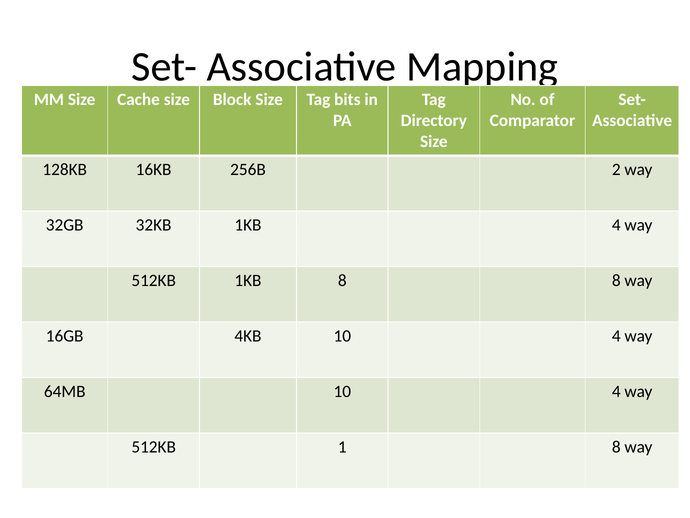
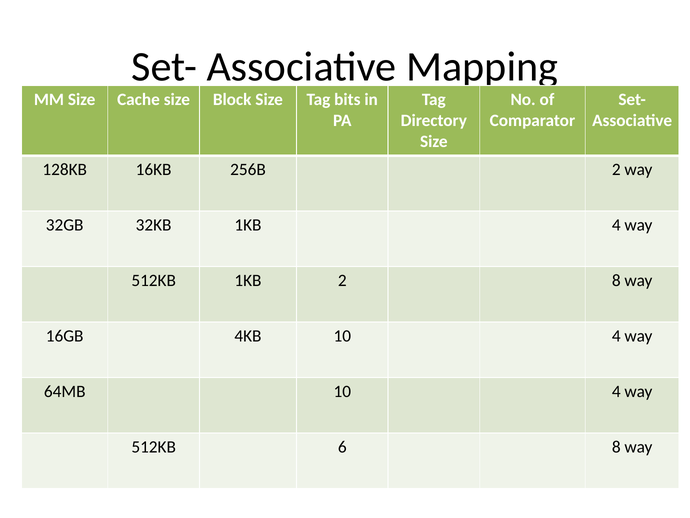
1KB 8: 8 -> 2 (342, 280)
1: 1 -> 6 (342, 447)
